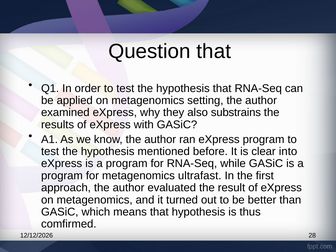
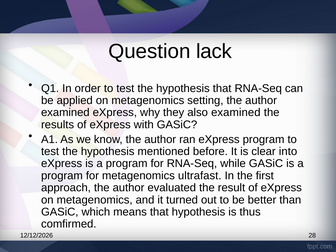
Question that: that -> lack (214, 51)
also substrains: substrains -> examined (236, 112)
